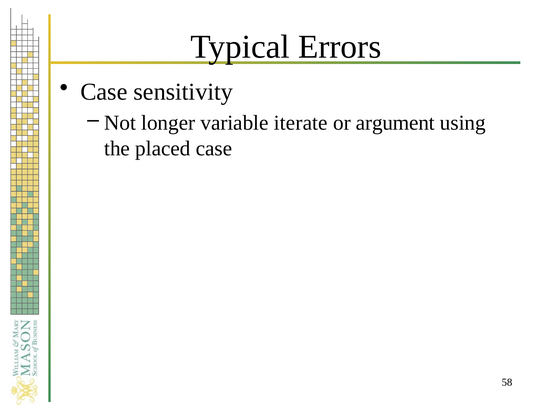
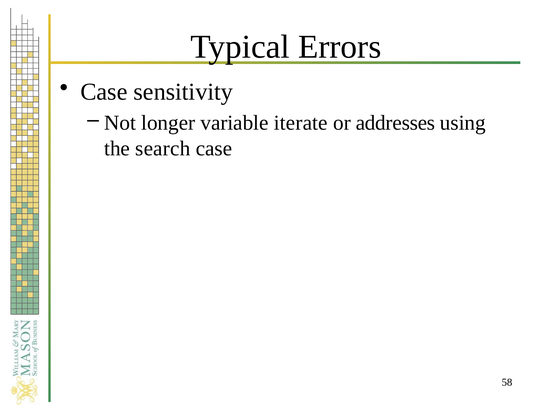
argument: argument -> addresses (395, 123)
placed: placed -> search (163, 148)
